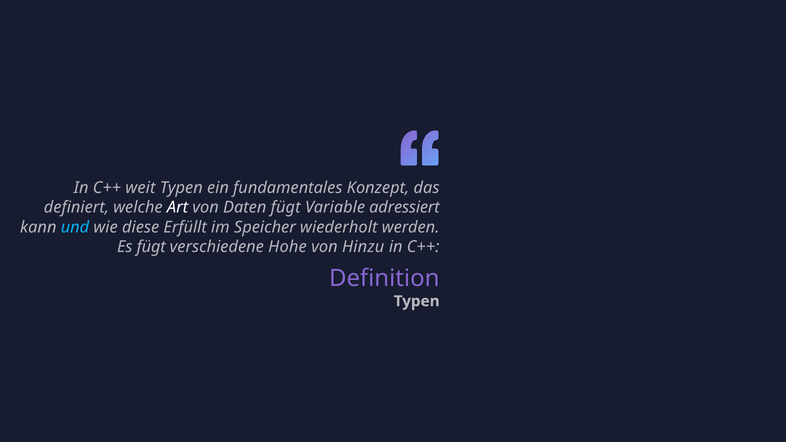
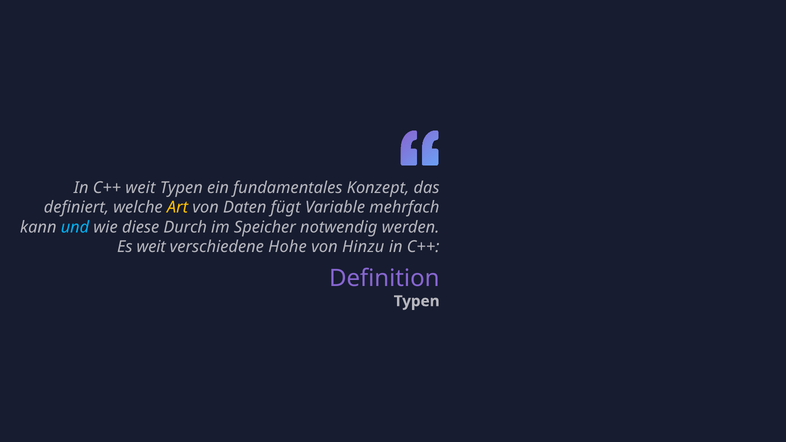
Art colour: white -> yellow (178, 208)
adressiert: adressiert -> mehrfach (404, 208)
Erfüllt: Erfüllt -> Durch (185, 227)
wiederholt: wiederholt -> notwendig (339, 227)
Es fügt: fügt -> weit (151, 247)
